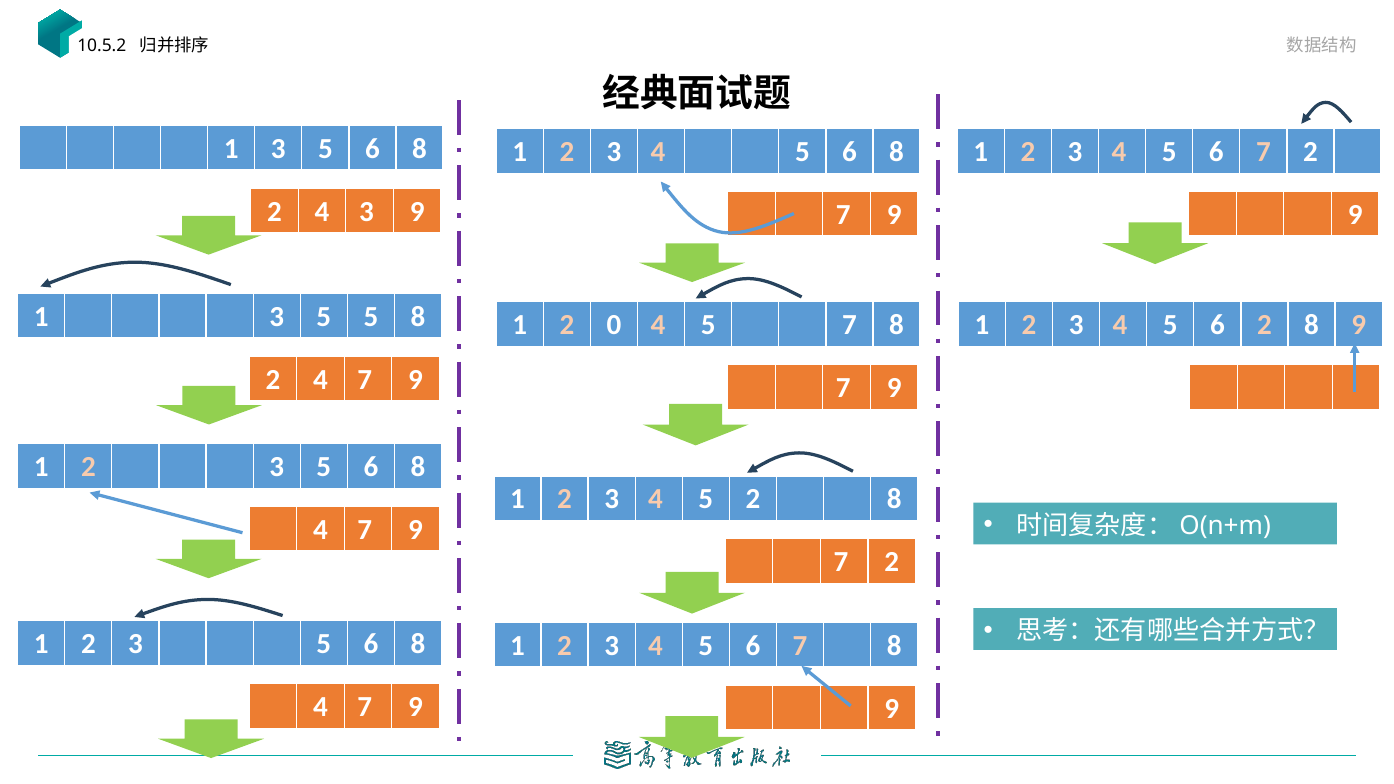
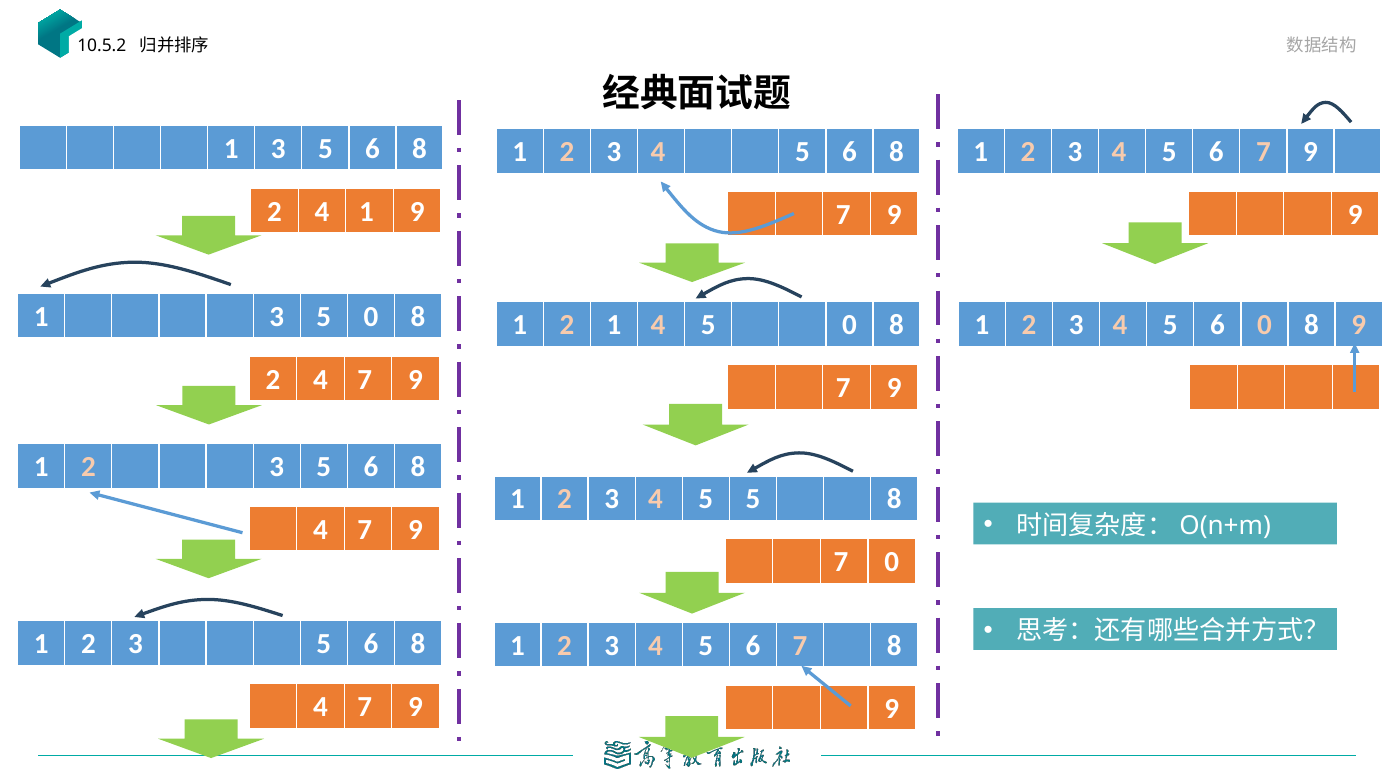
6 7 2: 2 -> 9 (1310, 152)
4 3: 3 -> 1 (366, 212)
3 5 5: 5 -> 0 (371, 317)
2 0: 0 -> 1 (614, 325)
4 5 7: 7 -> 0 (849, 325)
6 2: 2 -> 0 (1264, 325)
5 2: 2 -> 5 (753, 499)
2: 2 -> 0 (892, 562)
